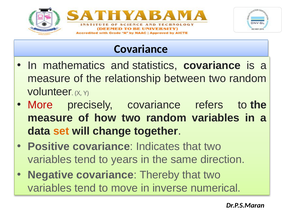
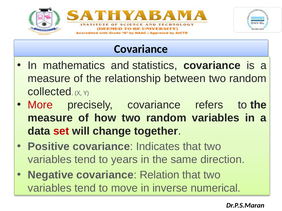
volunteer: volunteer -> collected (50, 92)
set colour: orange -> red (61, 131)
Thereby: Thereby -> Relation (160, 175)
